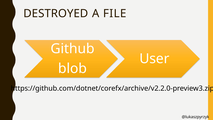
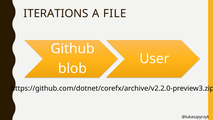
DESTROYED: DESTROYED -> ITERATIONS (56, 14)
